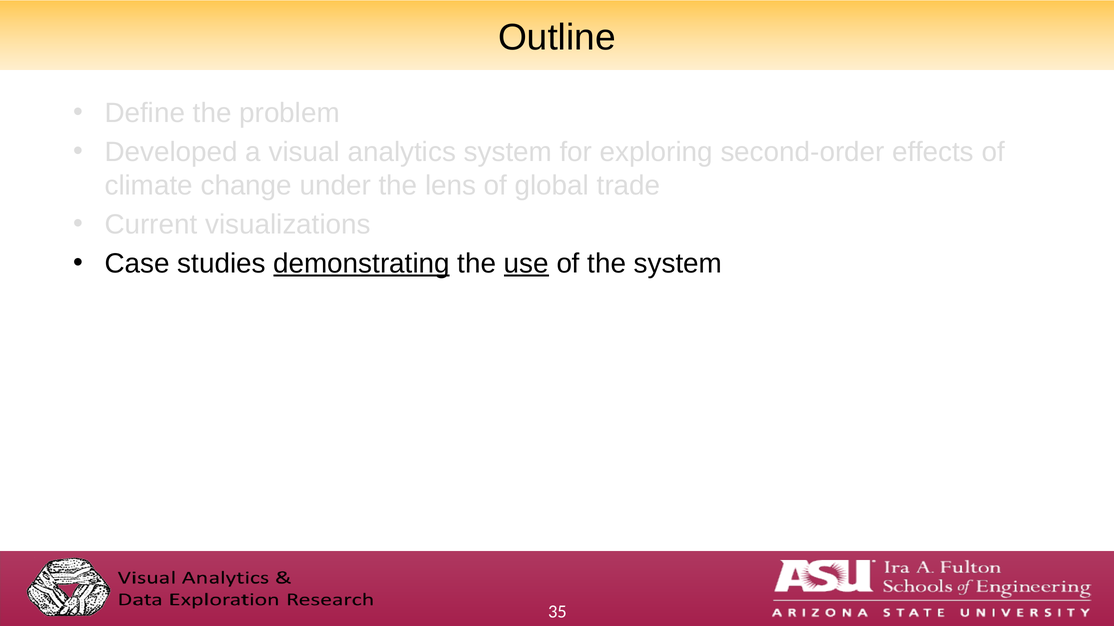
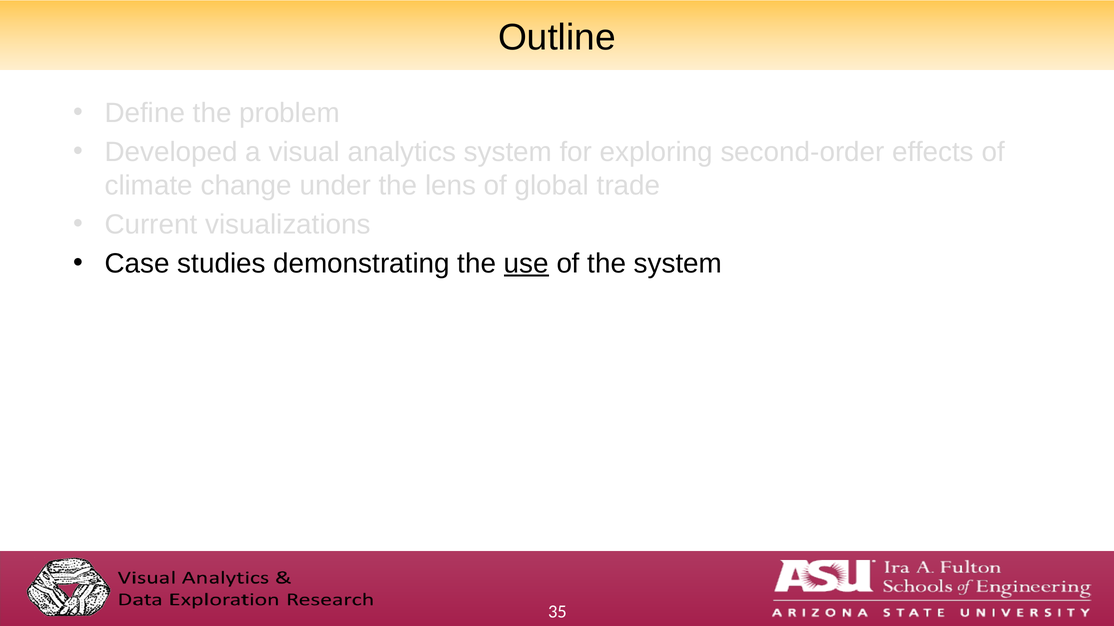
demonstrating underline: present -> none (361, 264)
